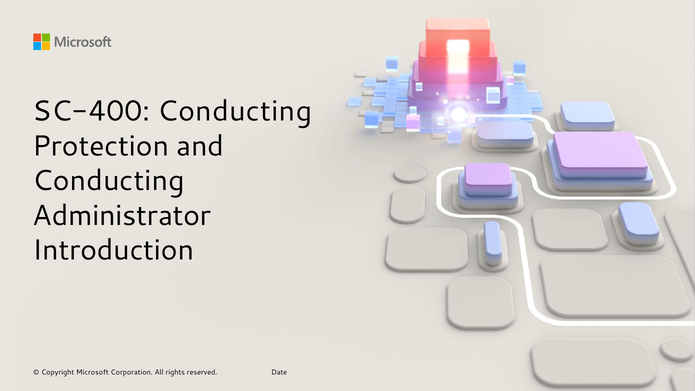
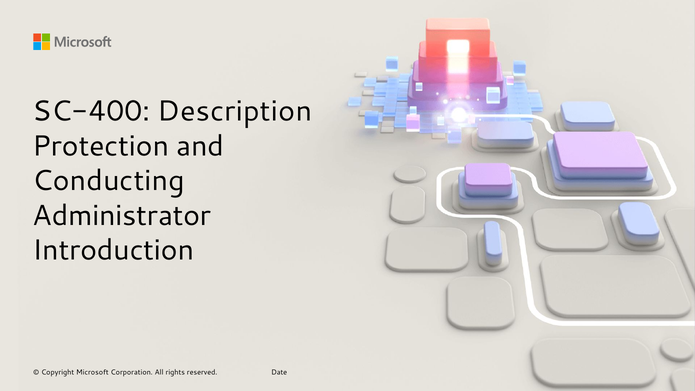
SC-400 Conducting: Conducting -> Description (235, 111)
